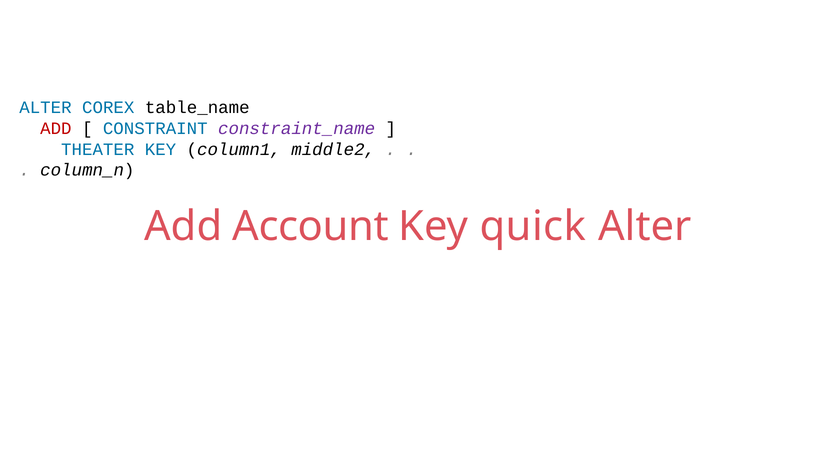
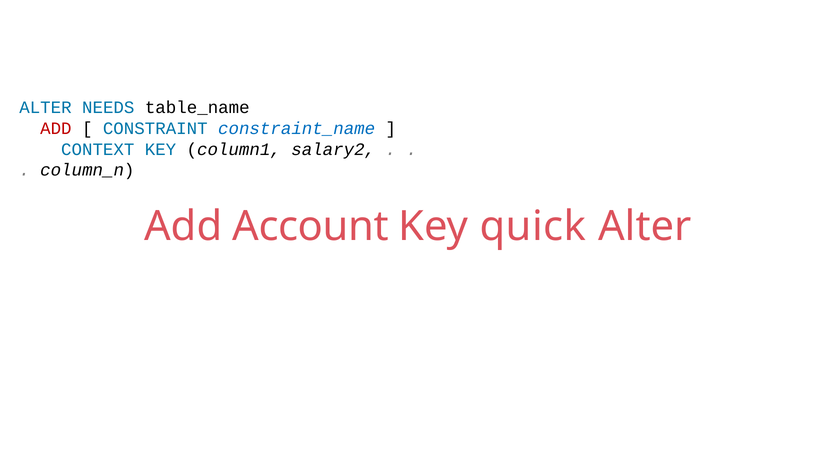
COREX: COREX -> NEEDS (108, 108)
constraint_name colour: purple -> blue (297, 128)
THEATER: THEATER -> CONTEXT (98, 149)
middle2: middle2 -> salary2 (333, 149)
